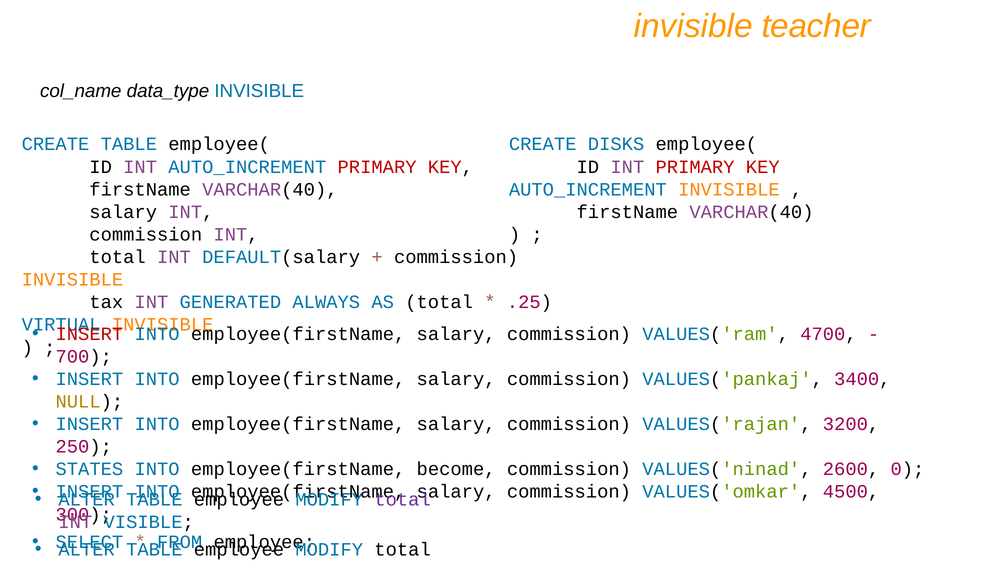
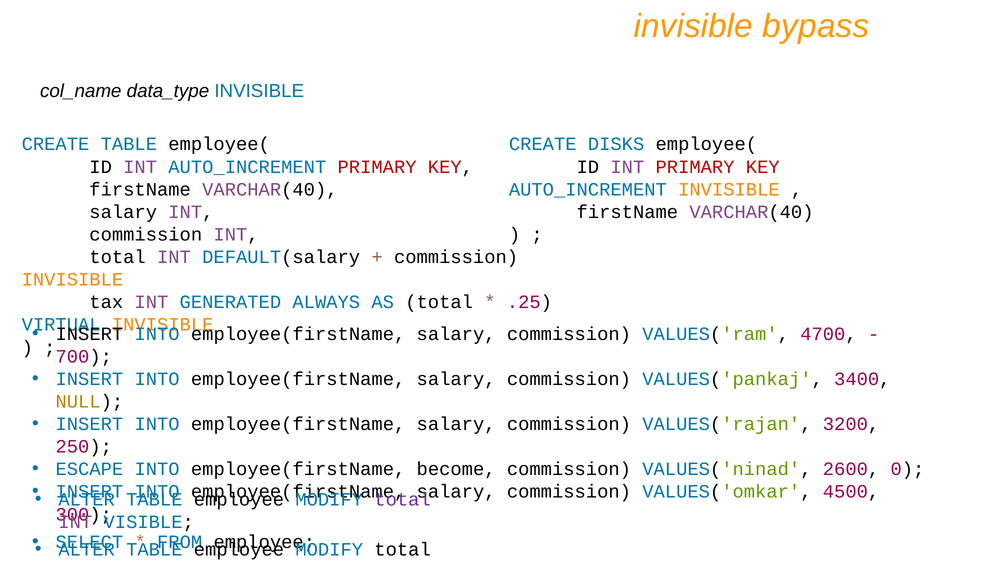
teacher: teacher -> bypass (816, 26)
INSERT colour: red -> black (89, 334)
STATES: STATES -> ESCAPE (89, 469)
